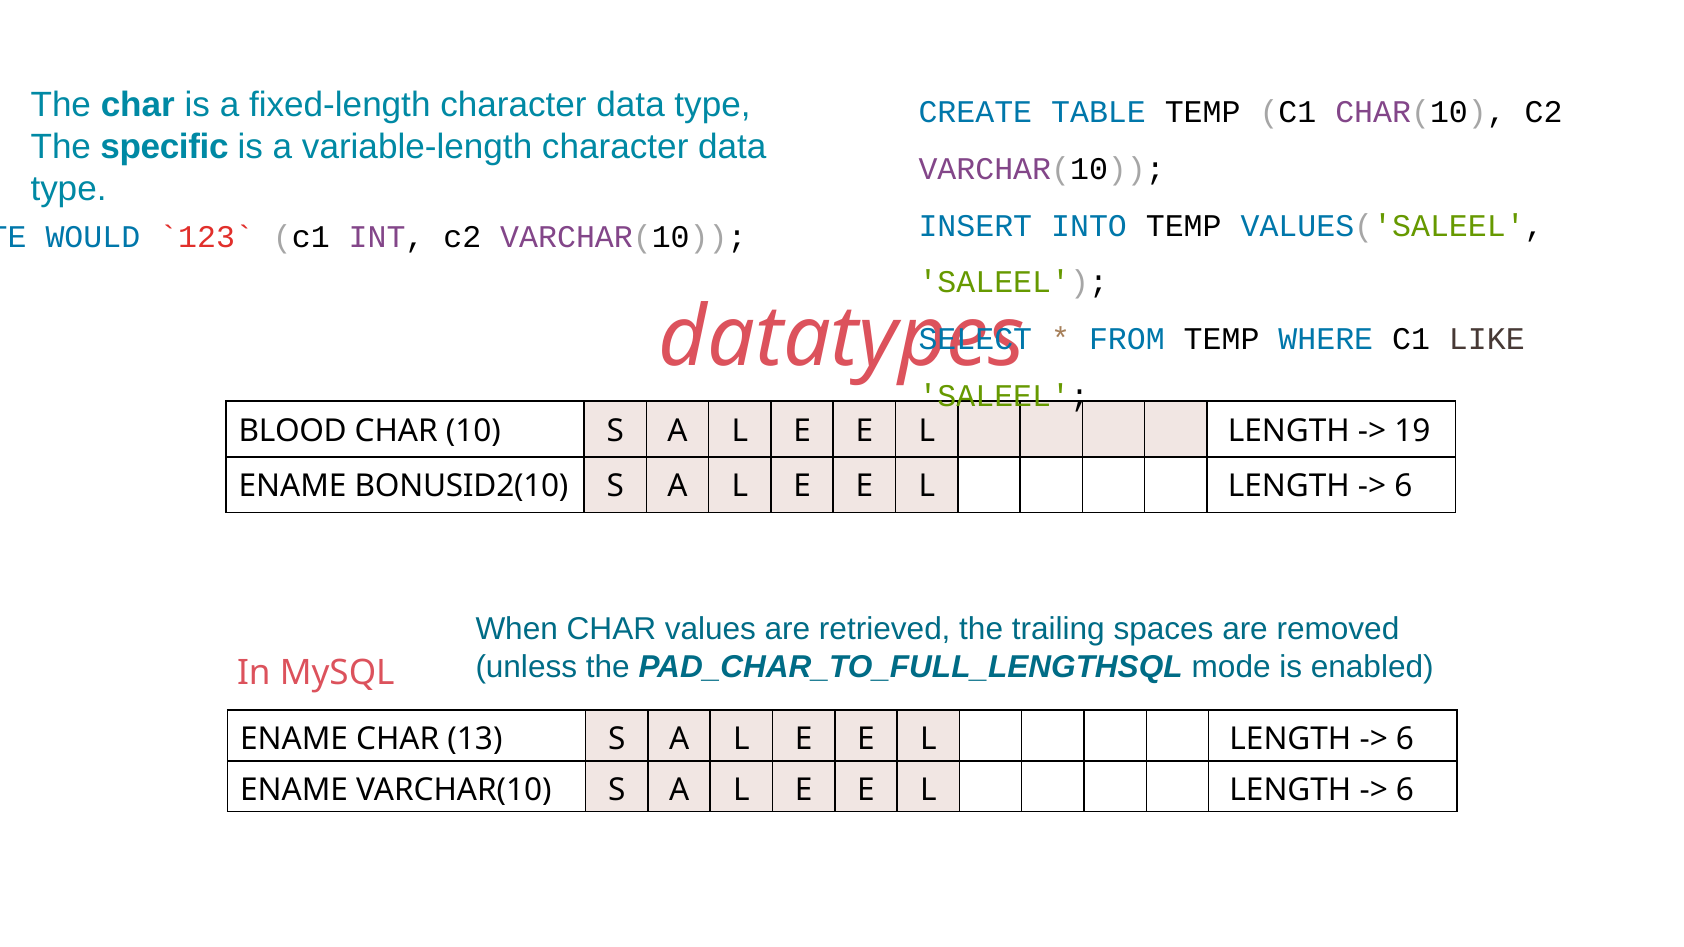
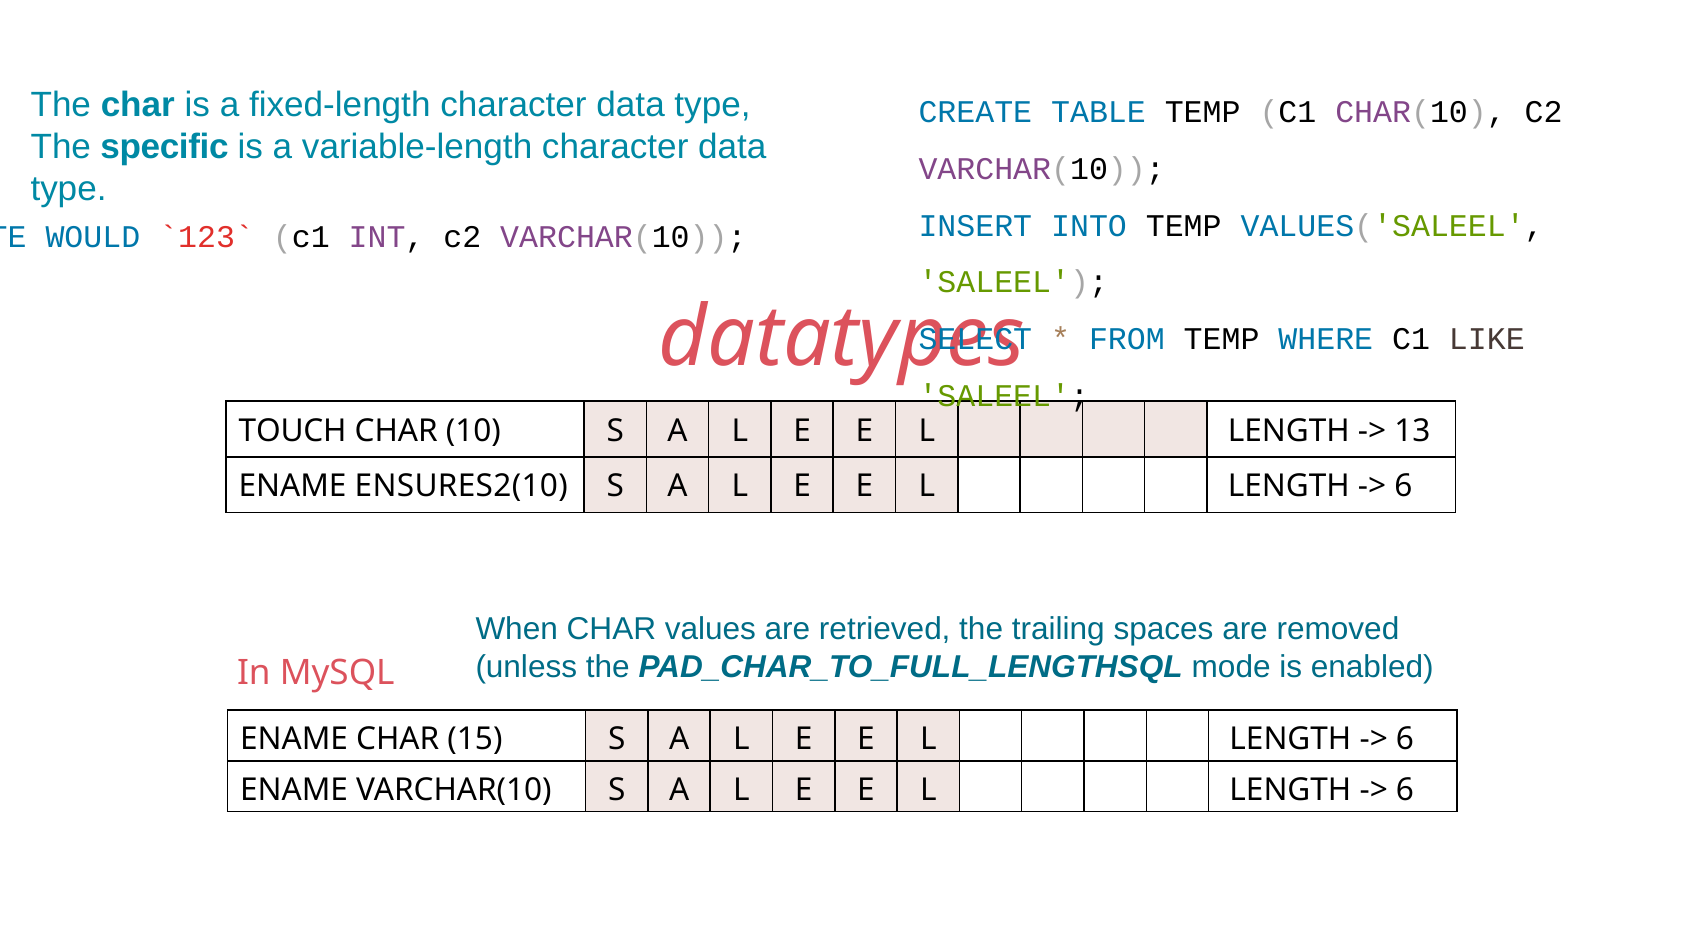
BLOOD: BLOOD -> TOUCH (293, 431)
19: 19 -> 13 (1412, 431)
BONUSID2(10: BONUSID2(10 -> ENSURES2(10 (461, 486)
13: 13 -> 15 (475, 740)
